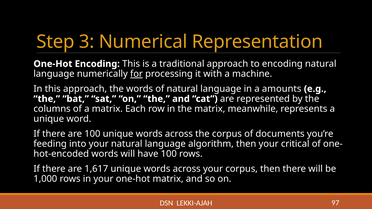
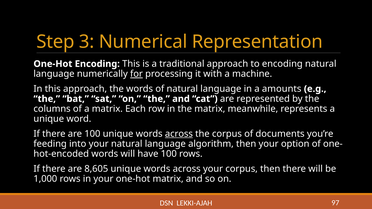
across underline: none -> present (179, 134)
critical: critical -> option (295, 144)
1,617: 1,617 -> 8,605 (96, 169)
